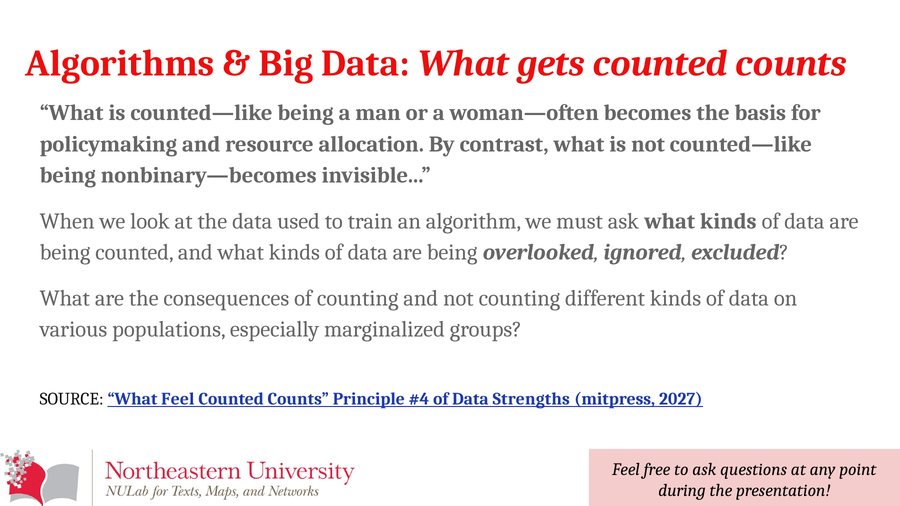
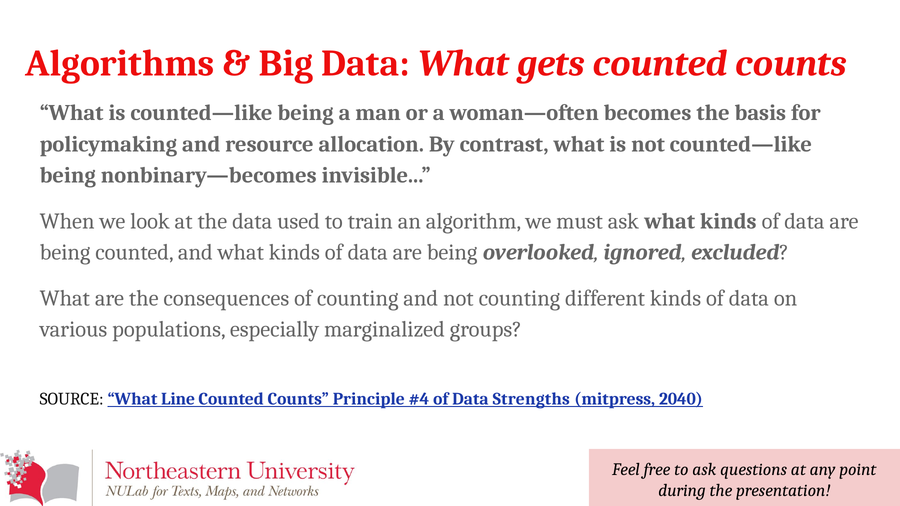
What Feel: Feel -> Line (178, 399)
2027: 2027 -> 2040 (681, 399)
